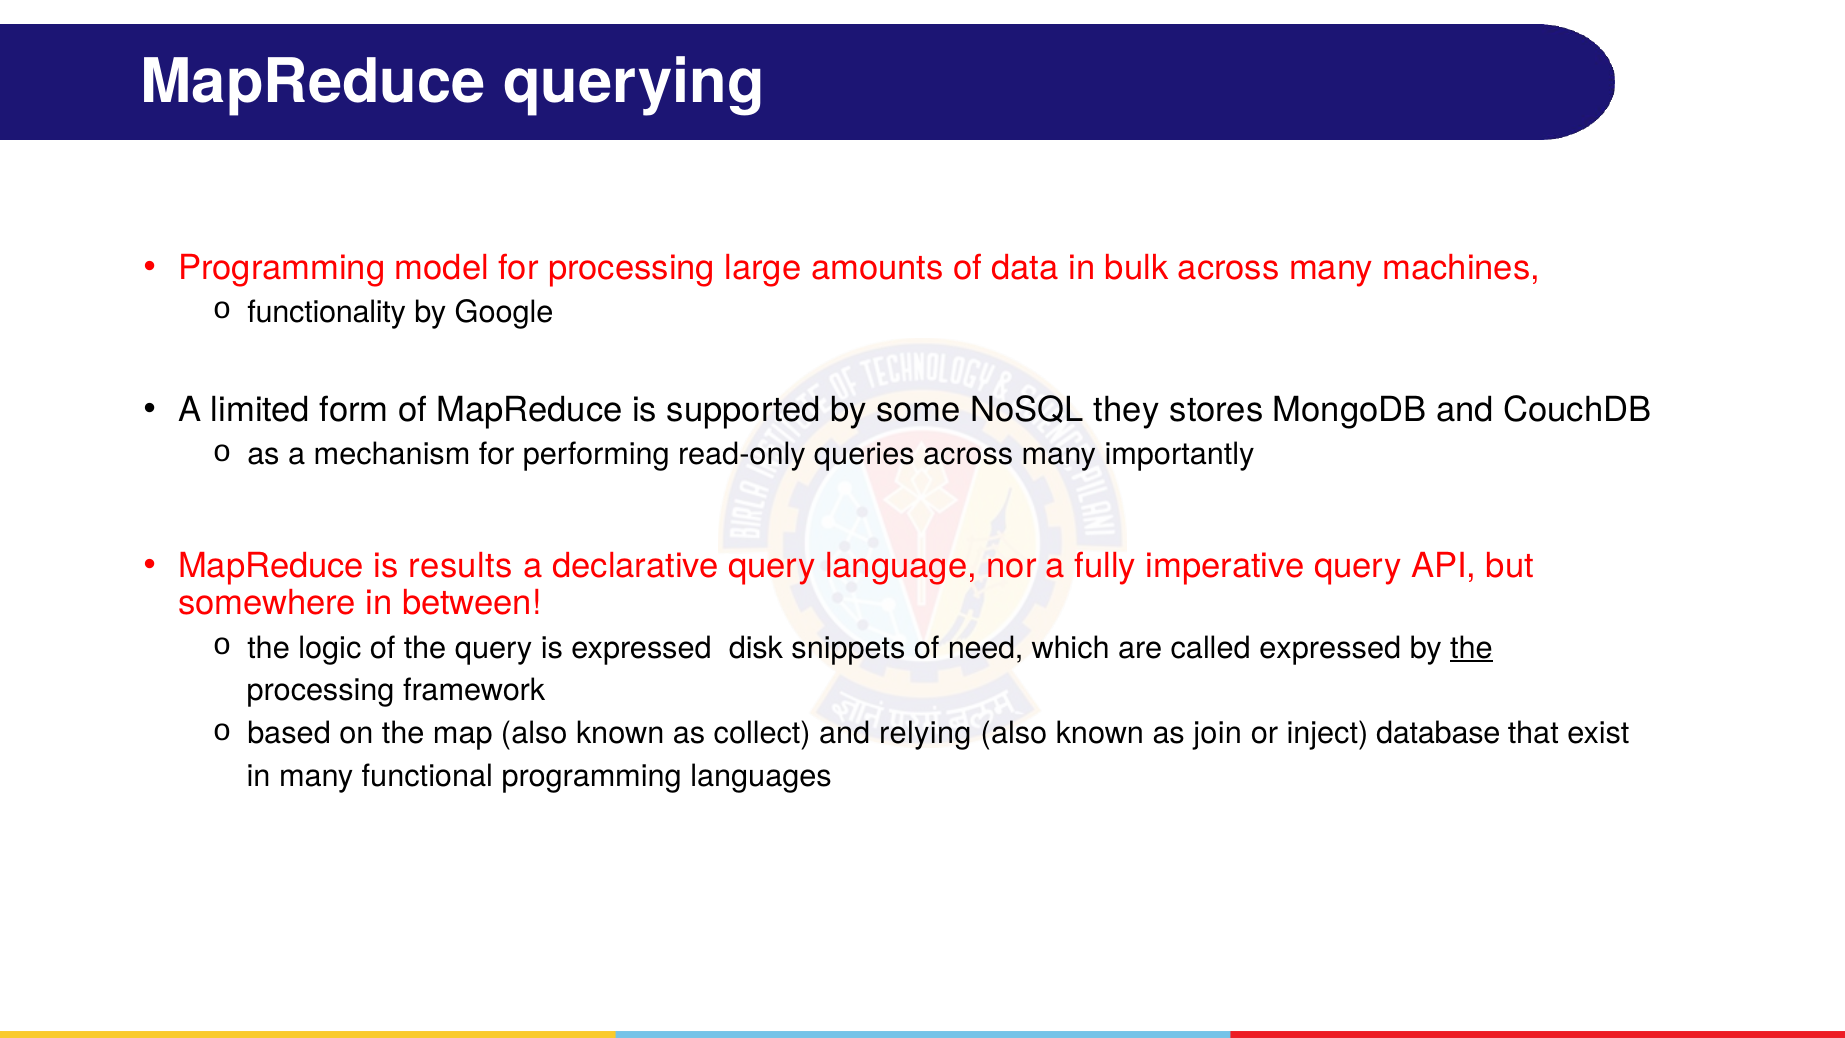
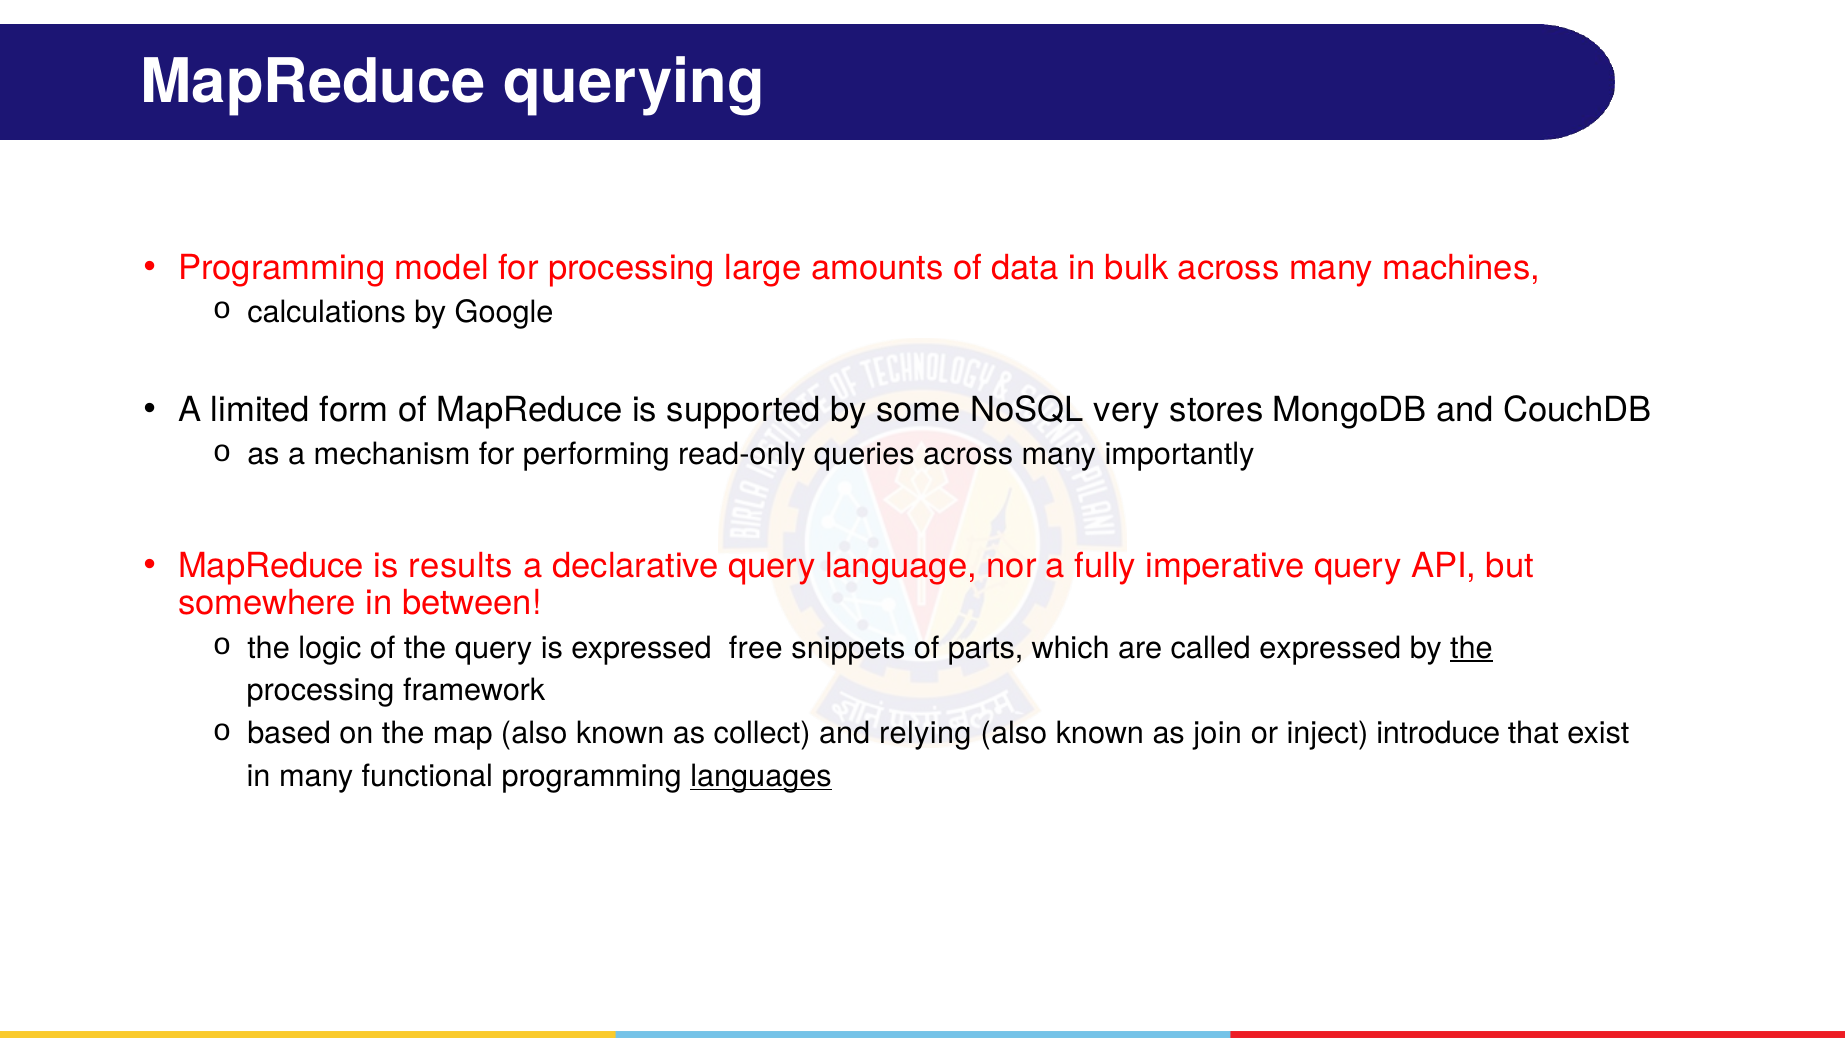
functionality: functionality -> calculations (327, 312)
they: they -> very (1127, 410)
disk: disk -> free (756, 648)
need: need -> parts (986, 648)
database: database -> introduce (1438, 733)
languages underline: none -> present (761, 776)
